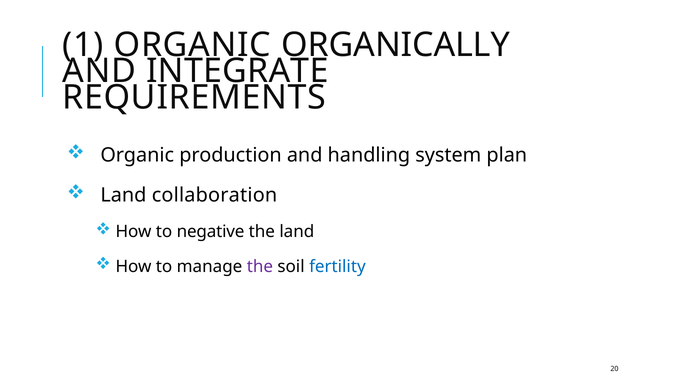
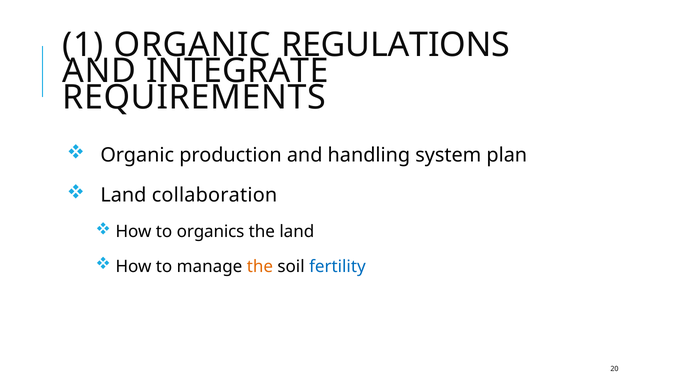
ORGANICALLY: ORGANICALLY -> REGULATIONS (396, 45)
negative: negative -> organics (211, 232)
the colour: purple -> orange (260, 267)
